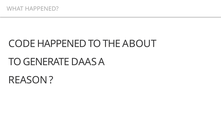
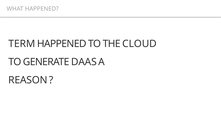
CODE: CODE -> TERM (22, 44)
ABOUT: ABOUT -> CLOUD (139, 44)
